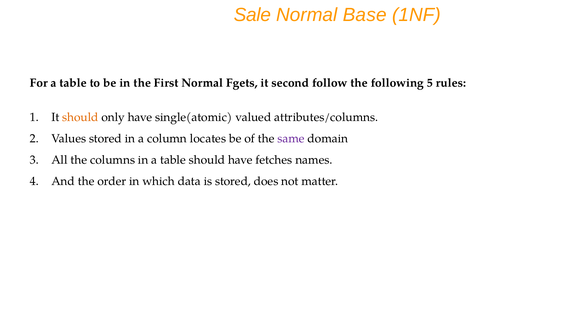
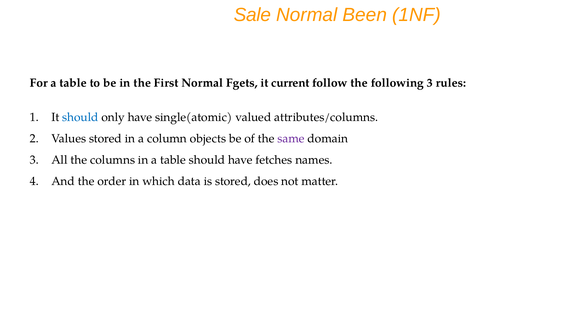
Base: Base -> Been (365, 15)
second: second -> current (290, 83)
following 5: 5 -> 3 (430, 83)
should colour: orange -> blue (80, 117)
locates: locates -> objects (208, 138)
